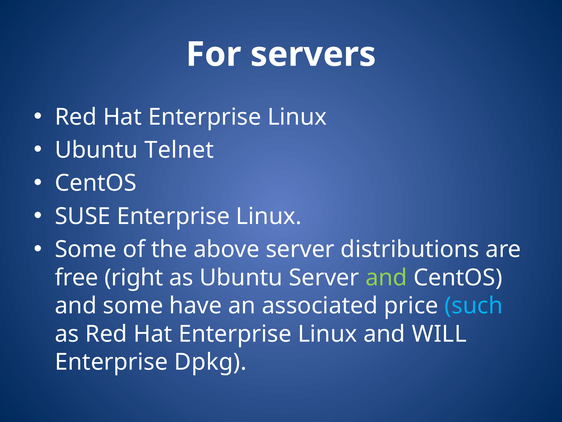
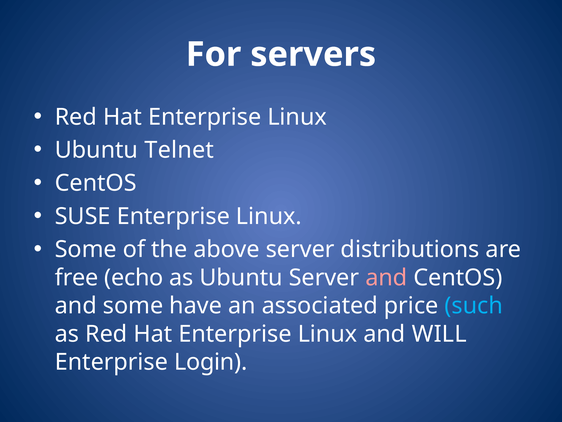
right: right -> echo (134, 277)
and colour: light green -> pink (386, 277)
Dpkg: Dpkg -> Login (211, 362)
